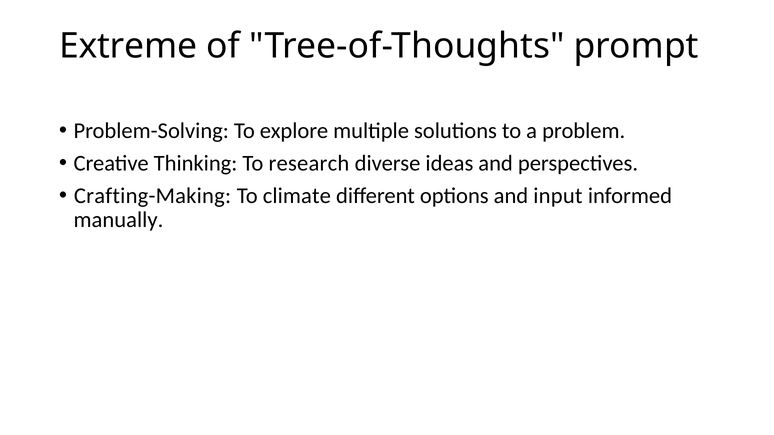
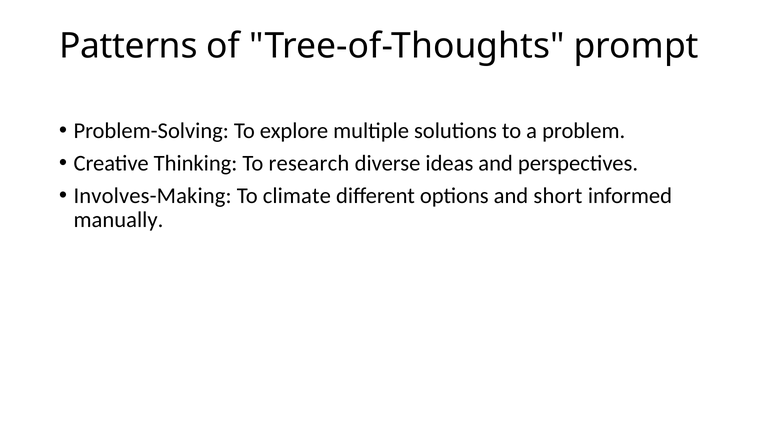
Extreme: Extreme -> Patterns (128, 46)
Crafting-Making: Crafting-Making -> Involves-Making (153, 196)
input: input -> short (558, 196)
